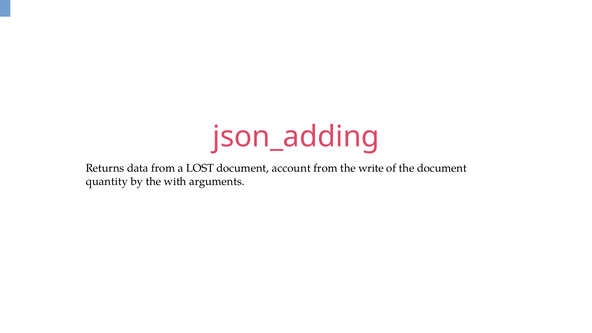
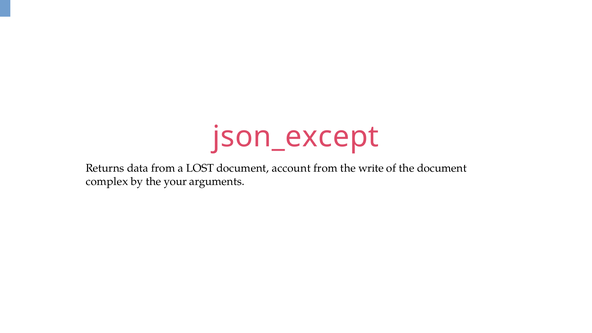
json_adding: json_adding -> json_except (296, 137)
quantity: quantity -> complex (107, 182)
with: with -> your (175, 182)
